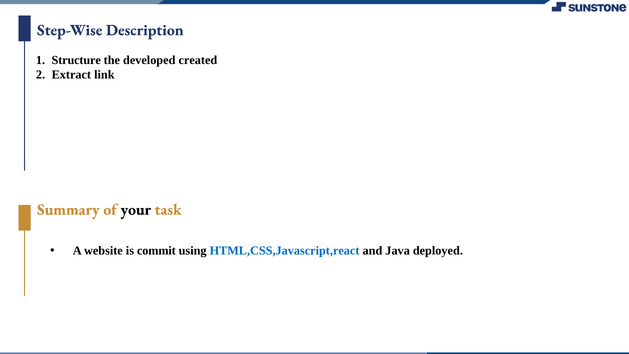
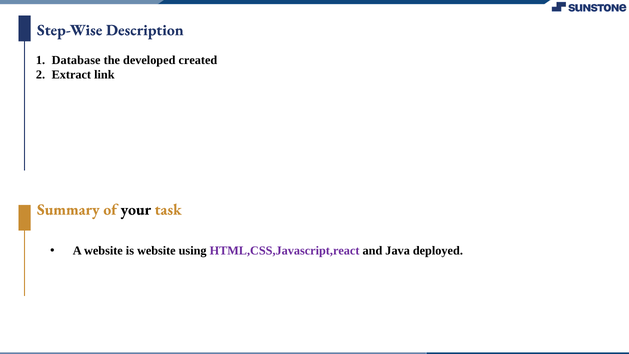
Structure: Structure -> Database (76, 60)
is commit: commit -> website (156, 251)
HTML,CSS,Javascript,react colour: blue -> purple (285, 251)
